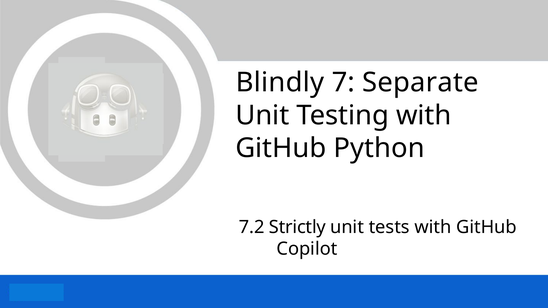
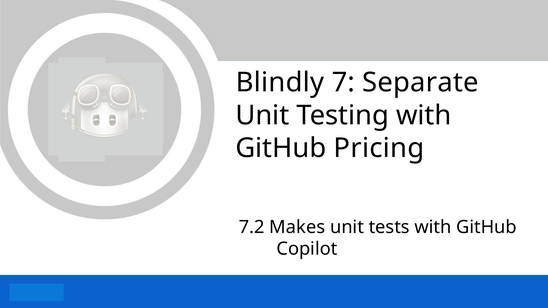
Python: Python -> Pricing (379, 148)
Strictly: Strictly -> Makes (297, 227)
